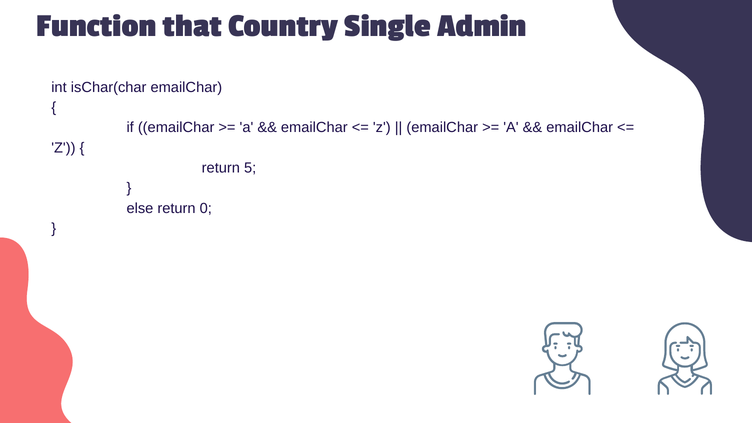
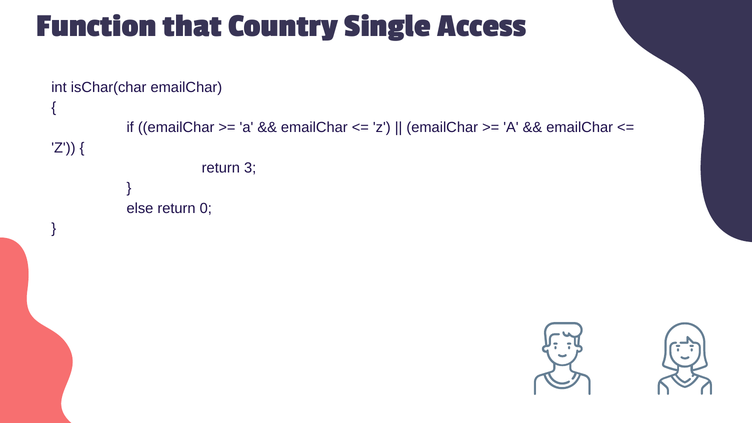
Admin: Admin -> Access (482, 25)
5: 5 -> 3 (250, 168)
